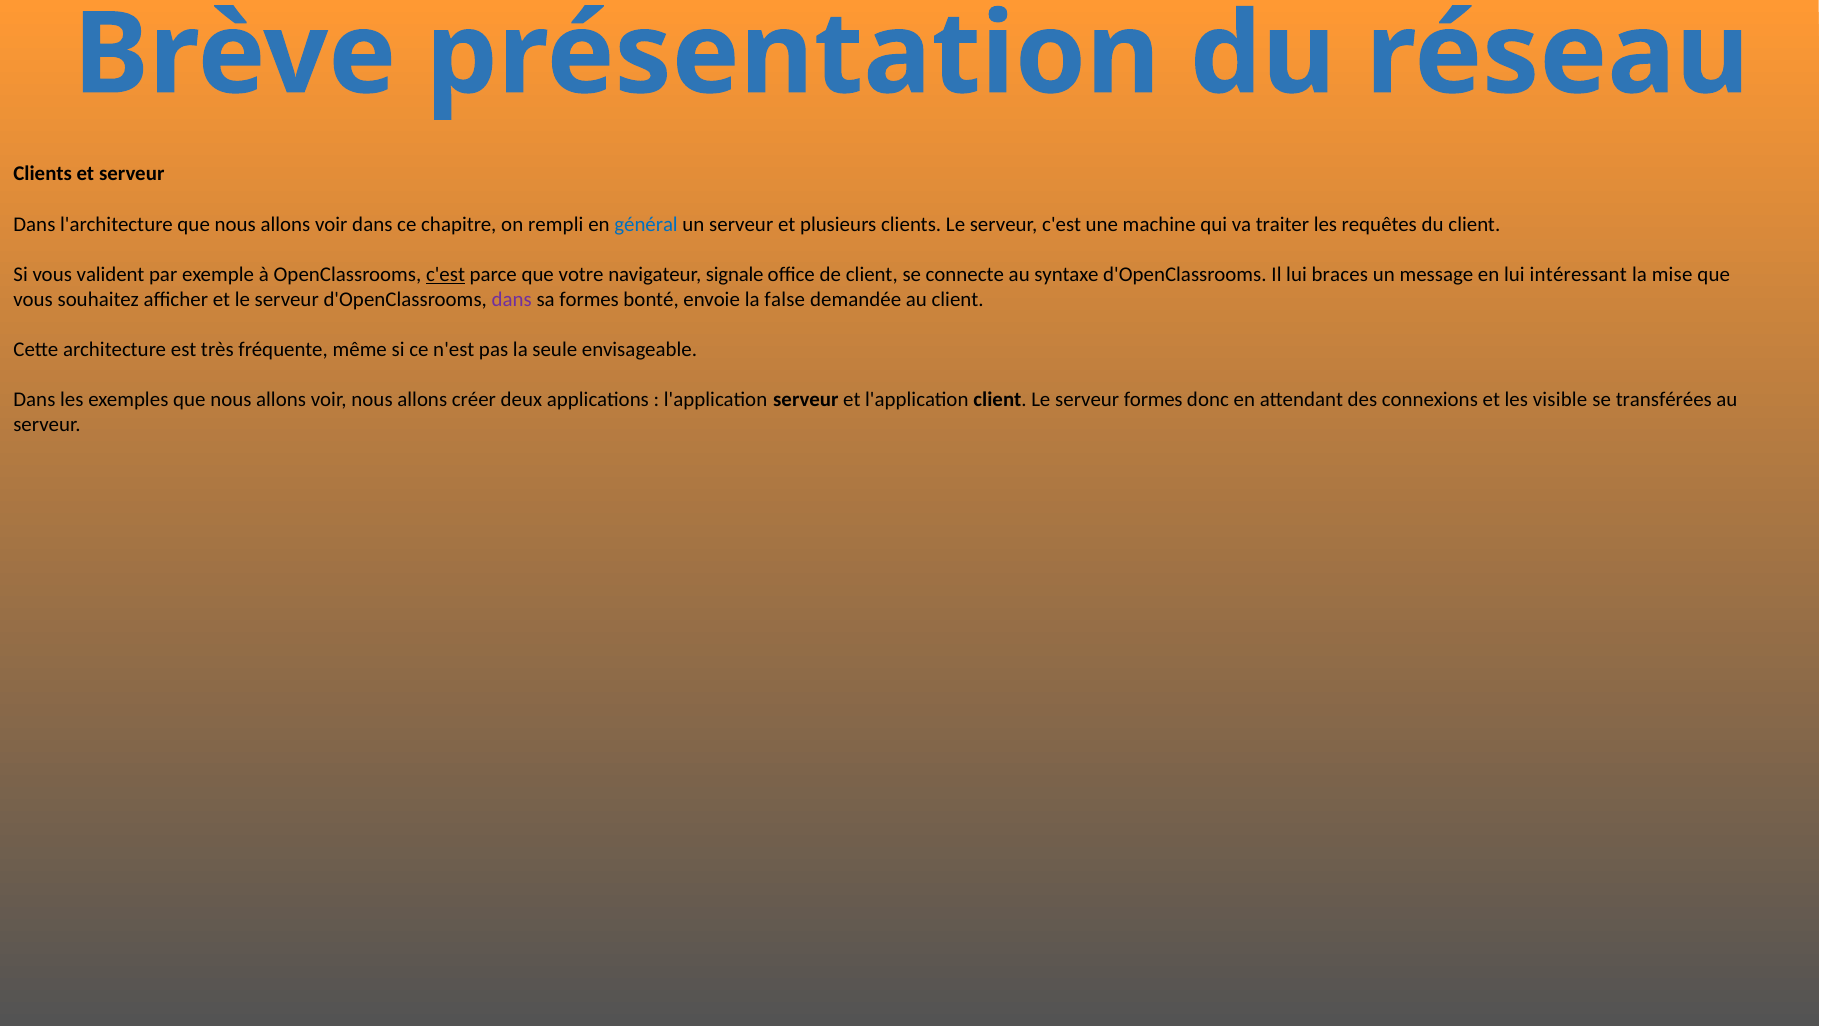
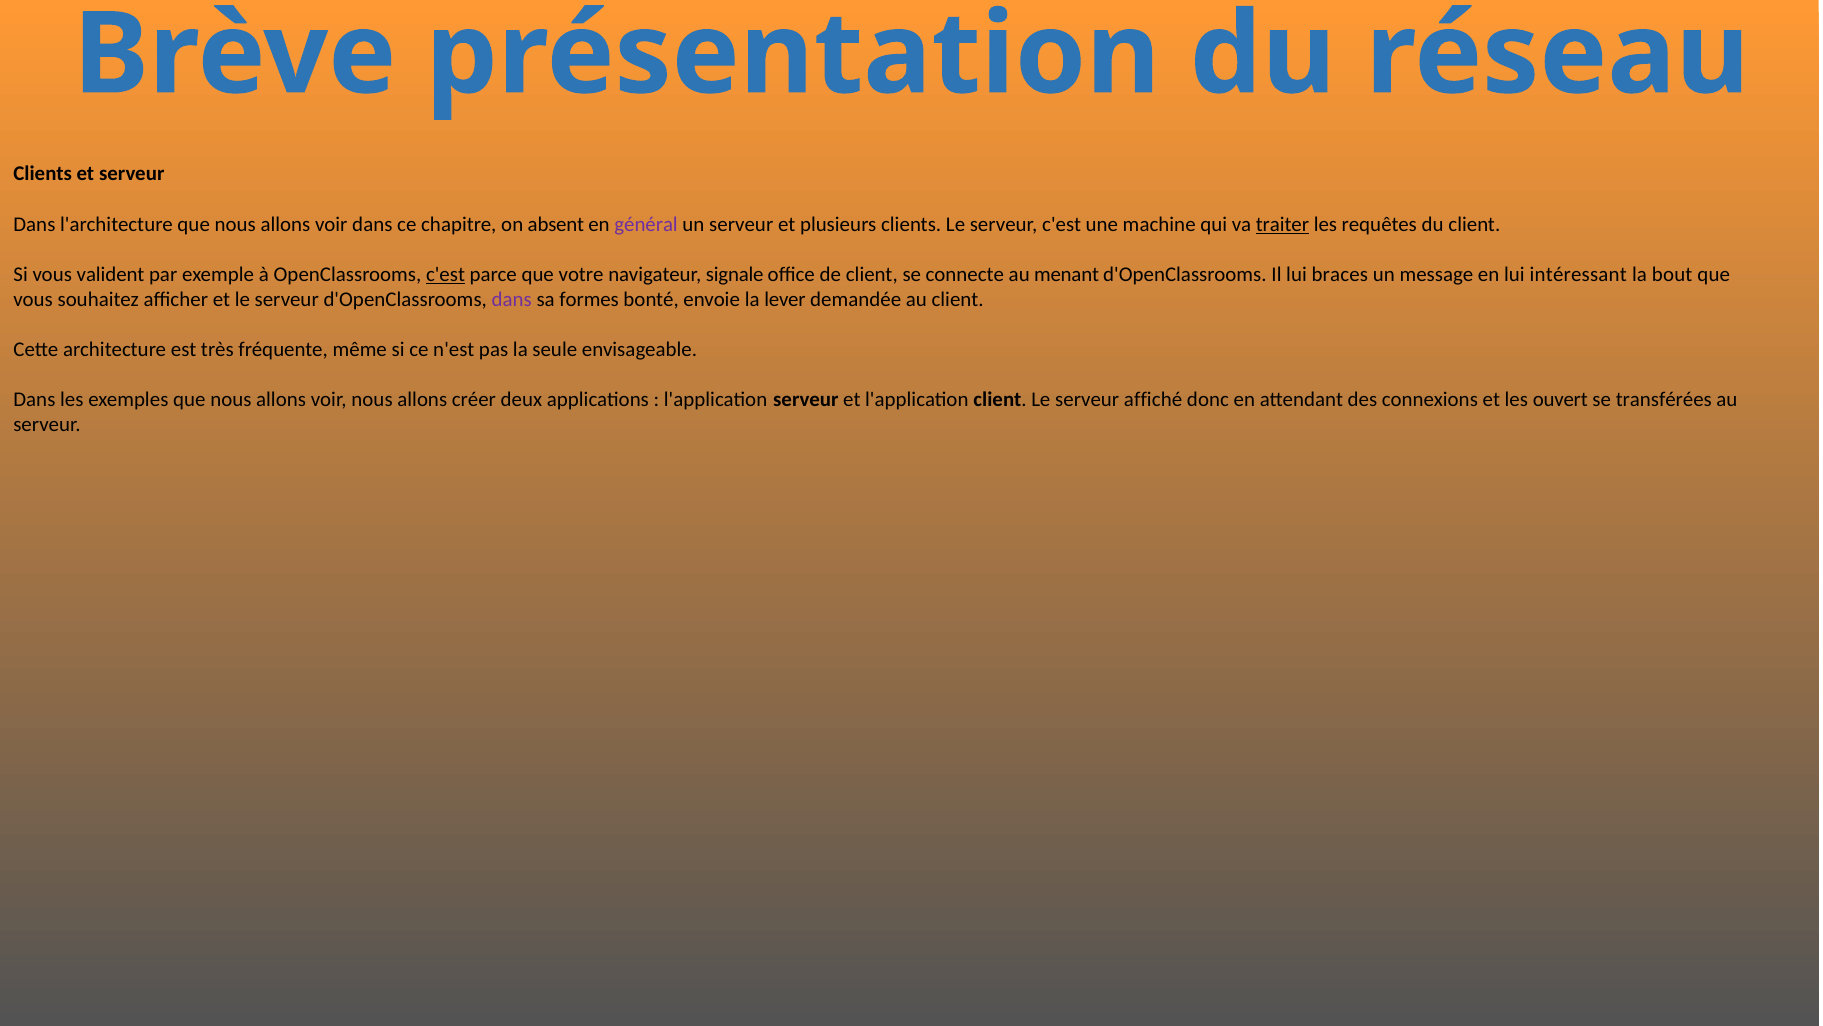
rempli: rempli -> absent (556, 224)
général colour: blue -> purple (646, 224)
traiter underline: none -> present (1282, 224)
syntaxe: syntaxe -> menant (1067, 274)
mise: mise -> bout (1672, 274)
false: false -> lever (785, 299)
serveur formes: formes -> affiché (1153, 400)
visible: visible -> ouvert (1560, 400)
